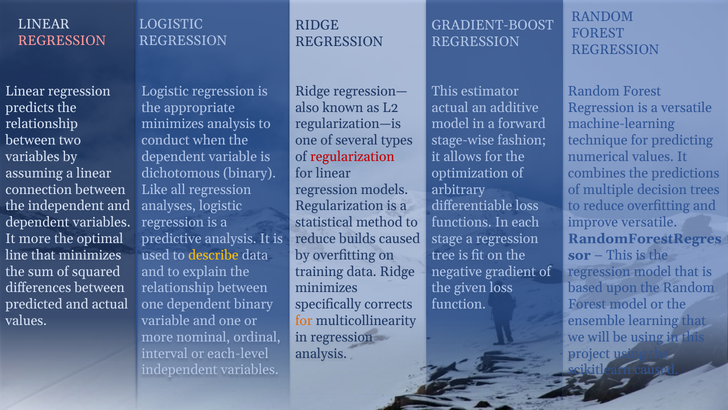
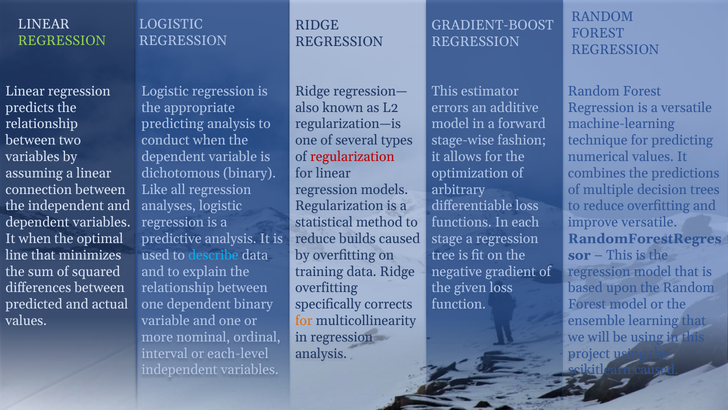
REGRESSION colour: pink -> light green (62, 41)
actual: actual -> errors (450, 107)
minimizes: minimizes -> predicting (173, 124)
It more: more -> when (35, 238)
describe colour: yellow -> light blue (213, 255)
minimizes: minimizes -> overfitting (326, 288)
